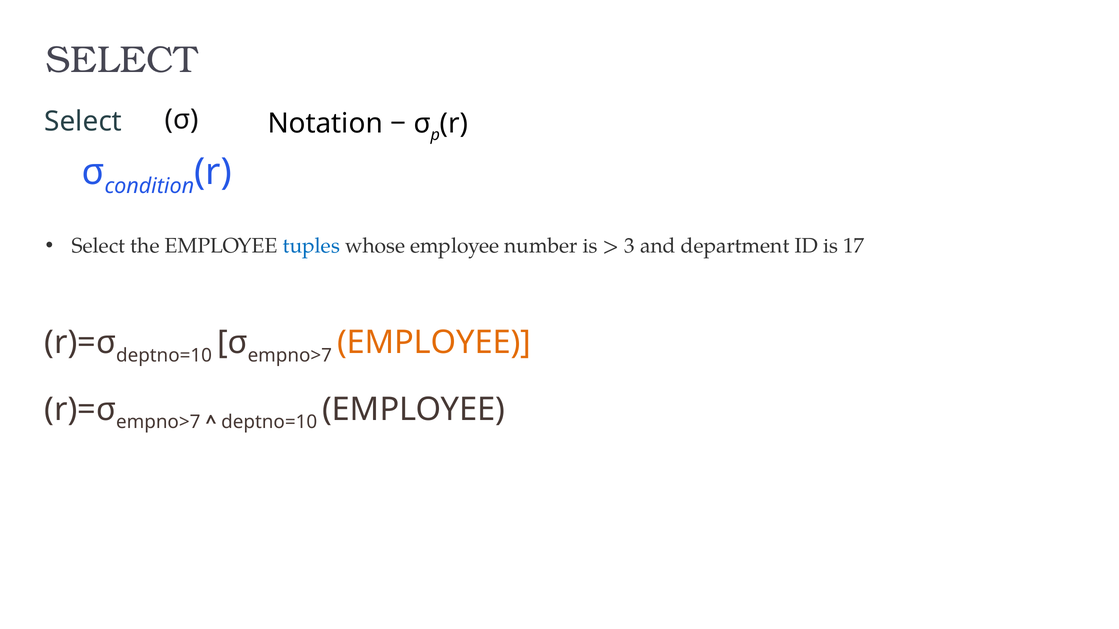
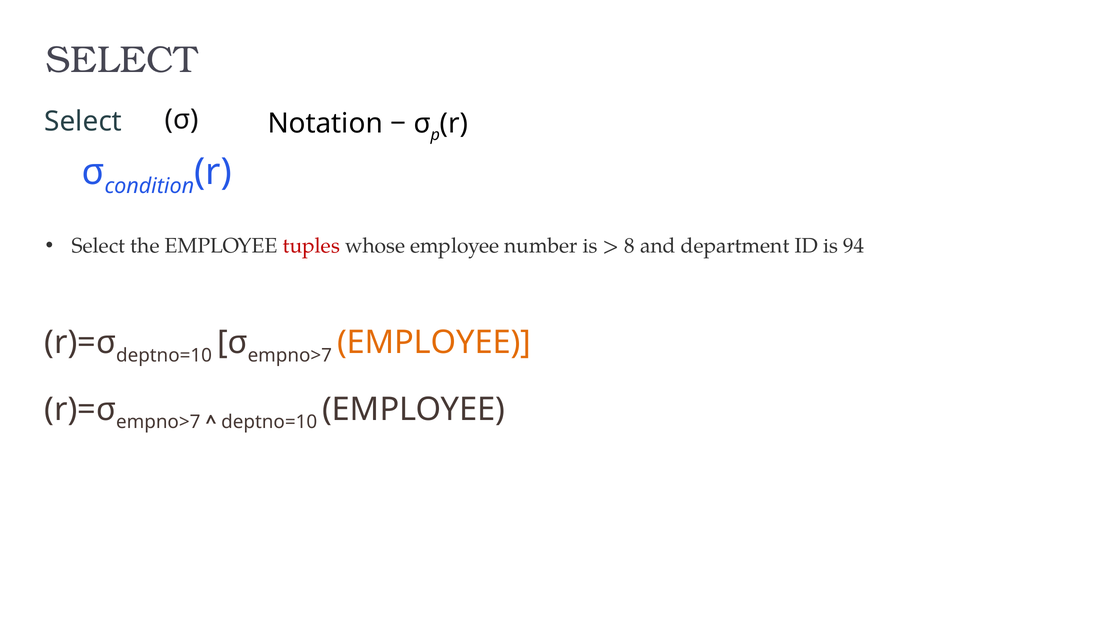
tuples colour: blue -> red (311, 246)
3: 3 -> 8 (629, 246)
17: 17 -> 94 (854, 246)
